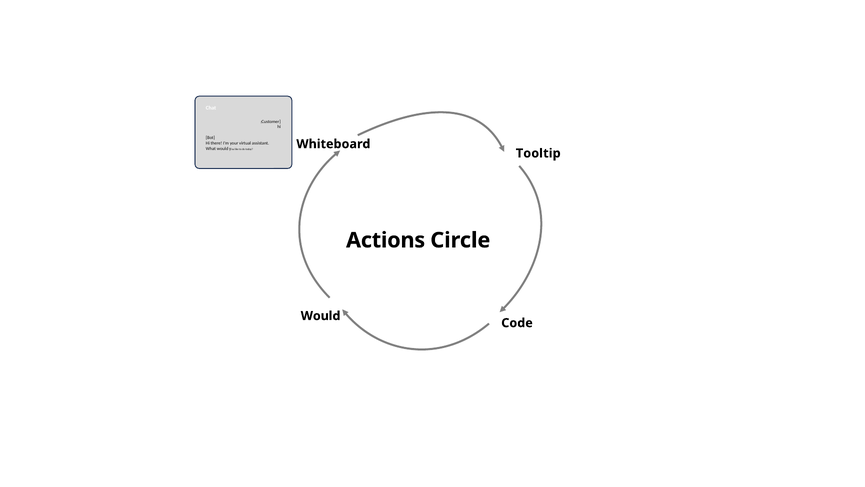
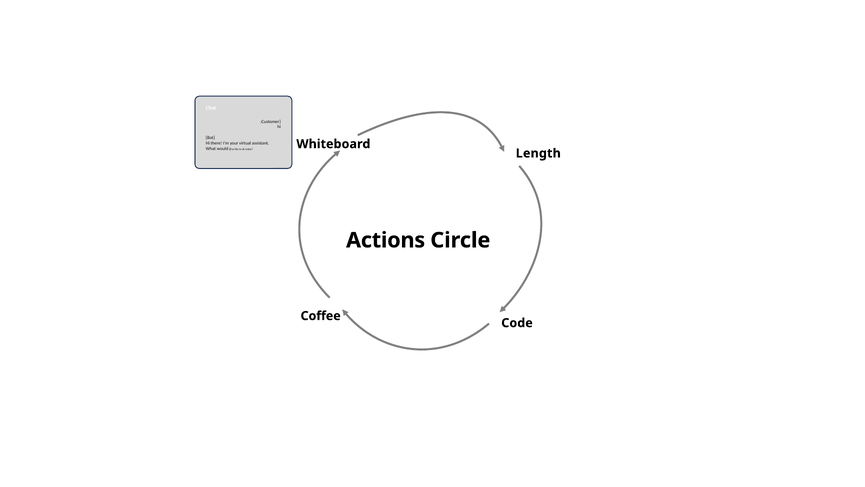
Tooltip: Tooltip -> Length (538, 153)
Would: Would -> Coffee (321, 316)
